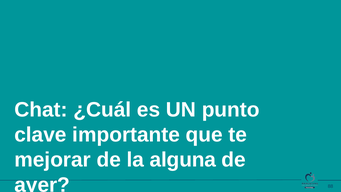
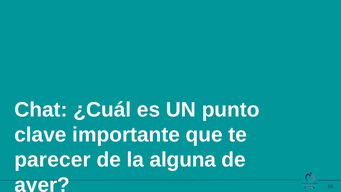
mejorar: mejorar -> parecer (52, 160)
